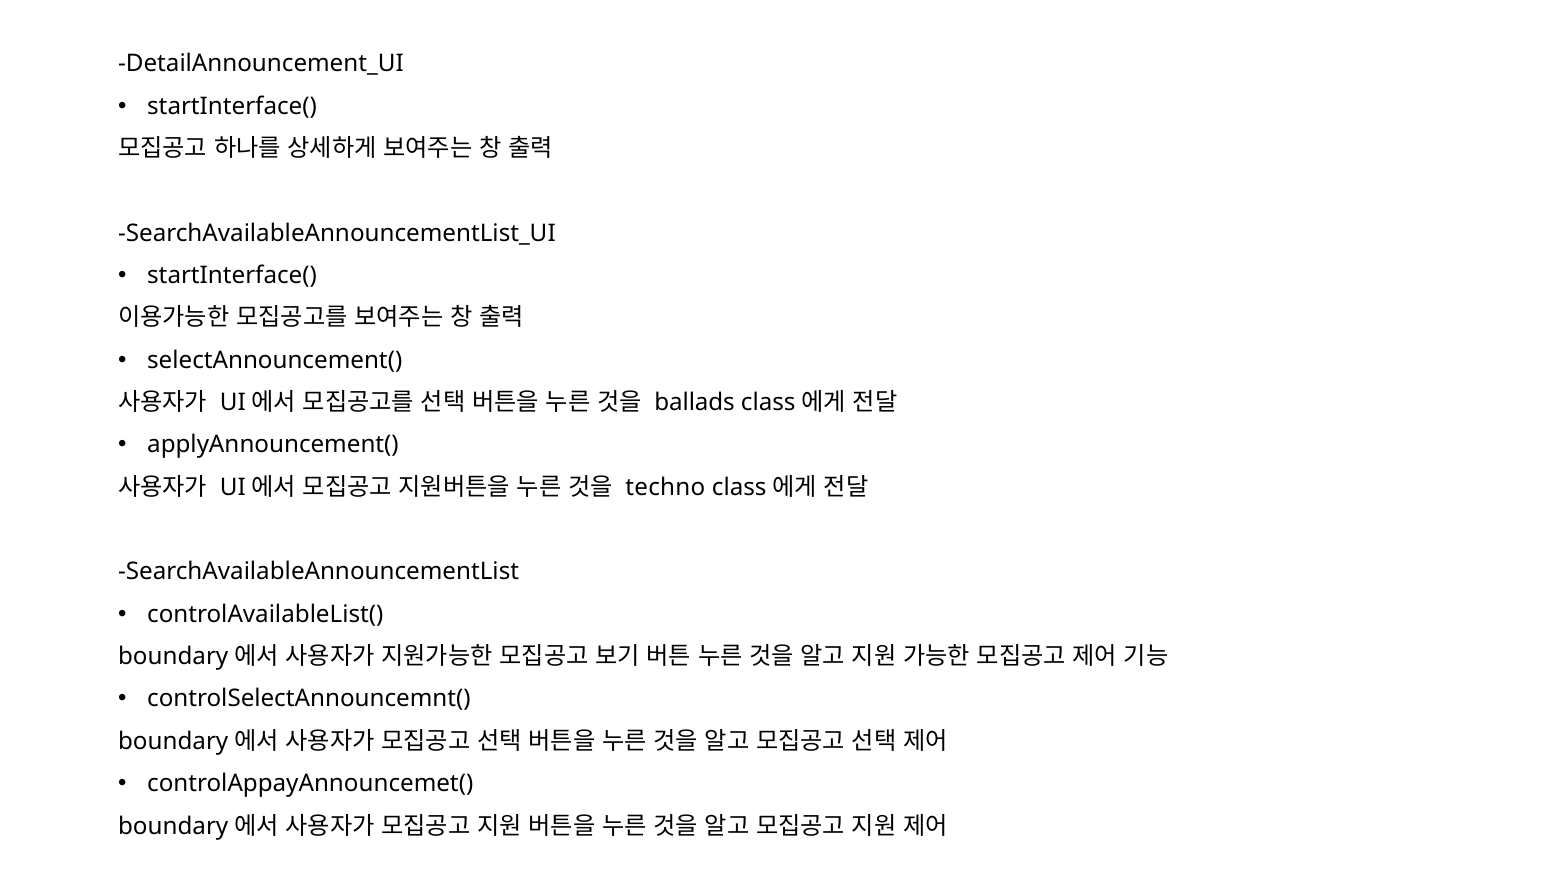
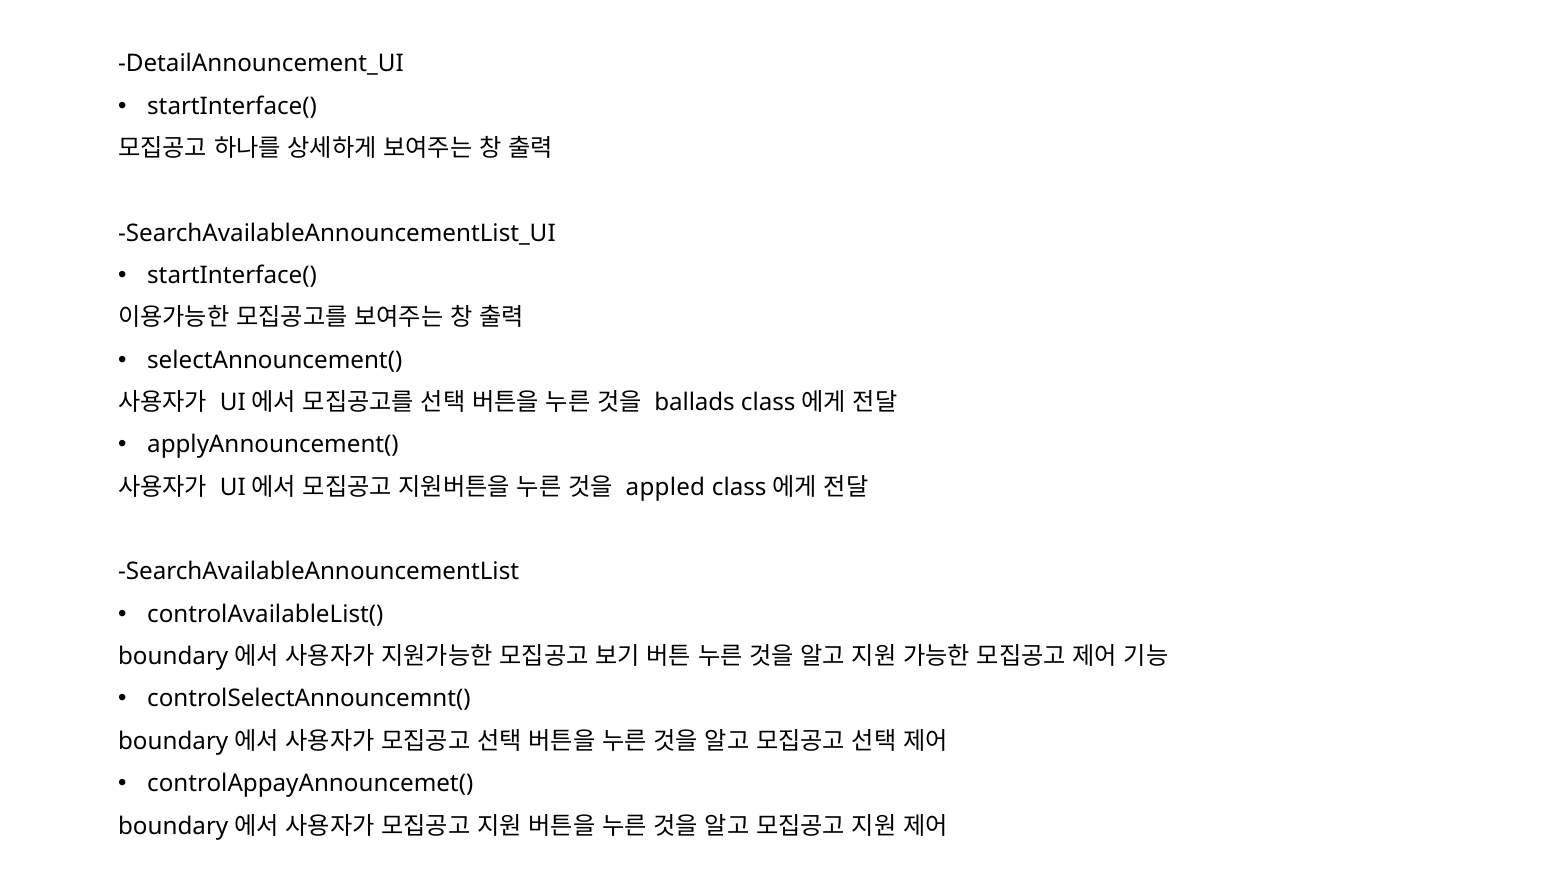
techno: techno -> appled (665, 487)
